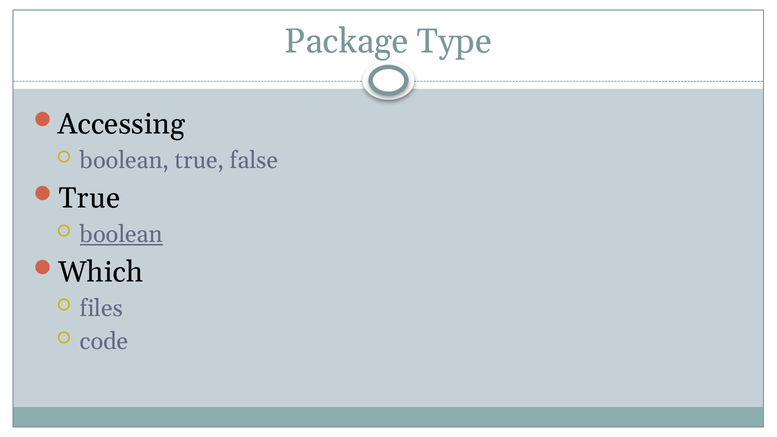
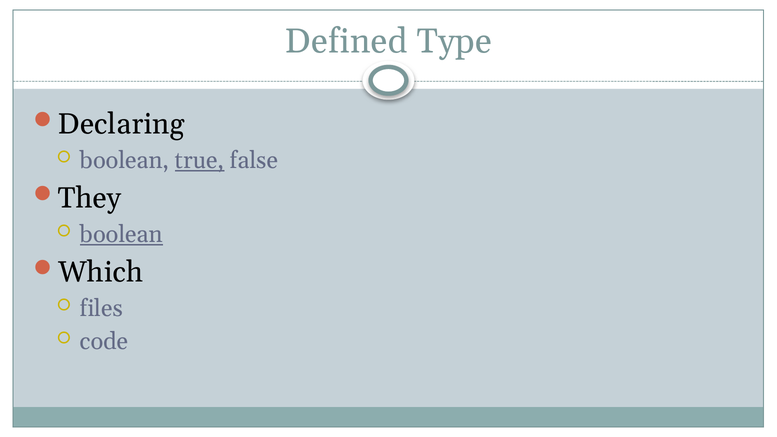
Package: Package -> Defined (346, 41)
Accessing: Accessing -> Declaring (121, 124)
true underline: none -> present (200, 160)
True: True -> They (90, 198)
